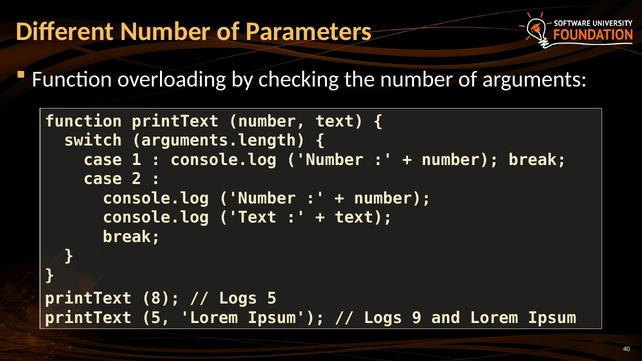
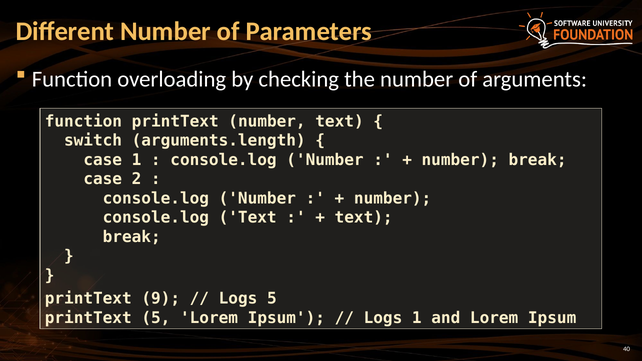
8: 8 -> 9 (161, 299)
Logs 9: 9 -> 1 (417, 318)
